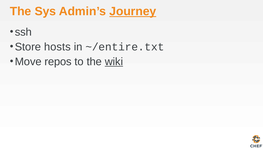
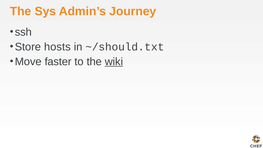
Journey underline: present -> none (133, 11)
~/entire.txt: ~/entire.txt -> ~/should.txt (125, 47)
repos: repos -> faster (58, 62)
